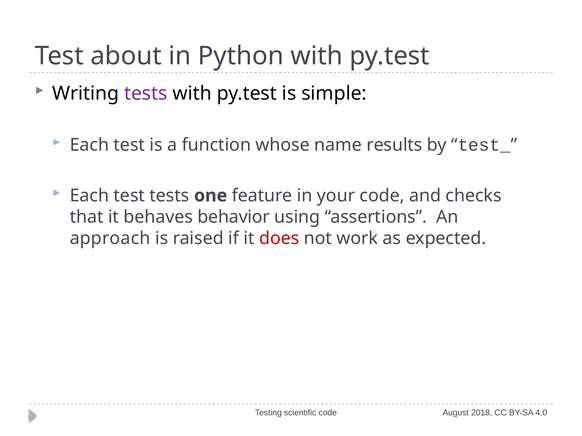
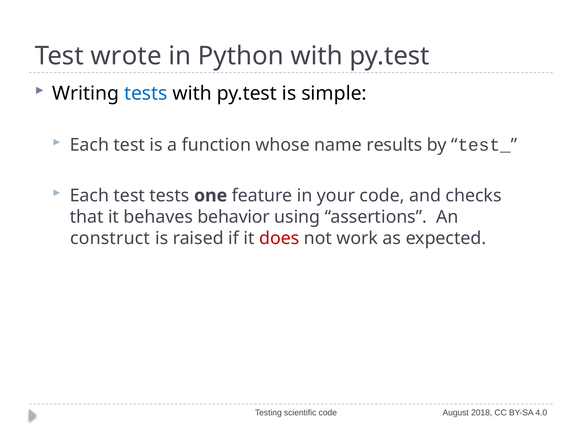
about: about -> wrote (126, 56)
tests colour: purple -> blue (146, 93)
approach: approach -> construct (110, 238)
